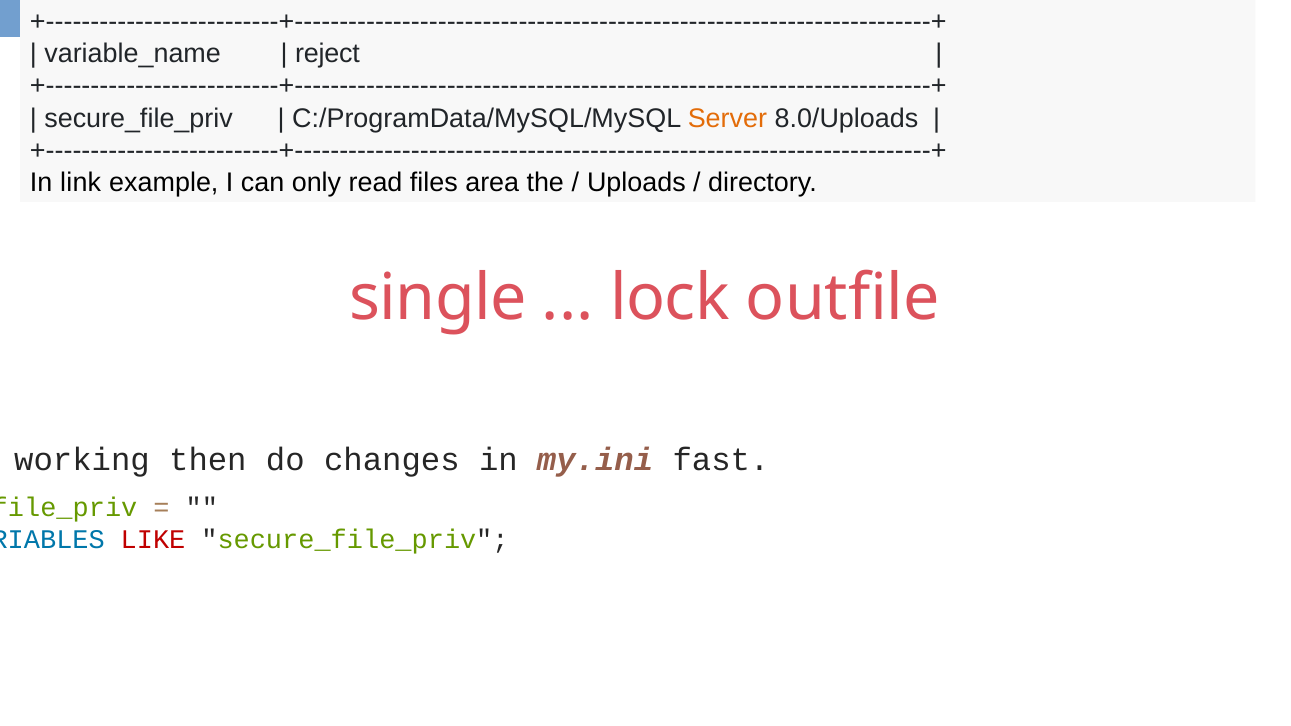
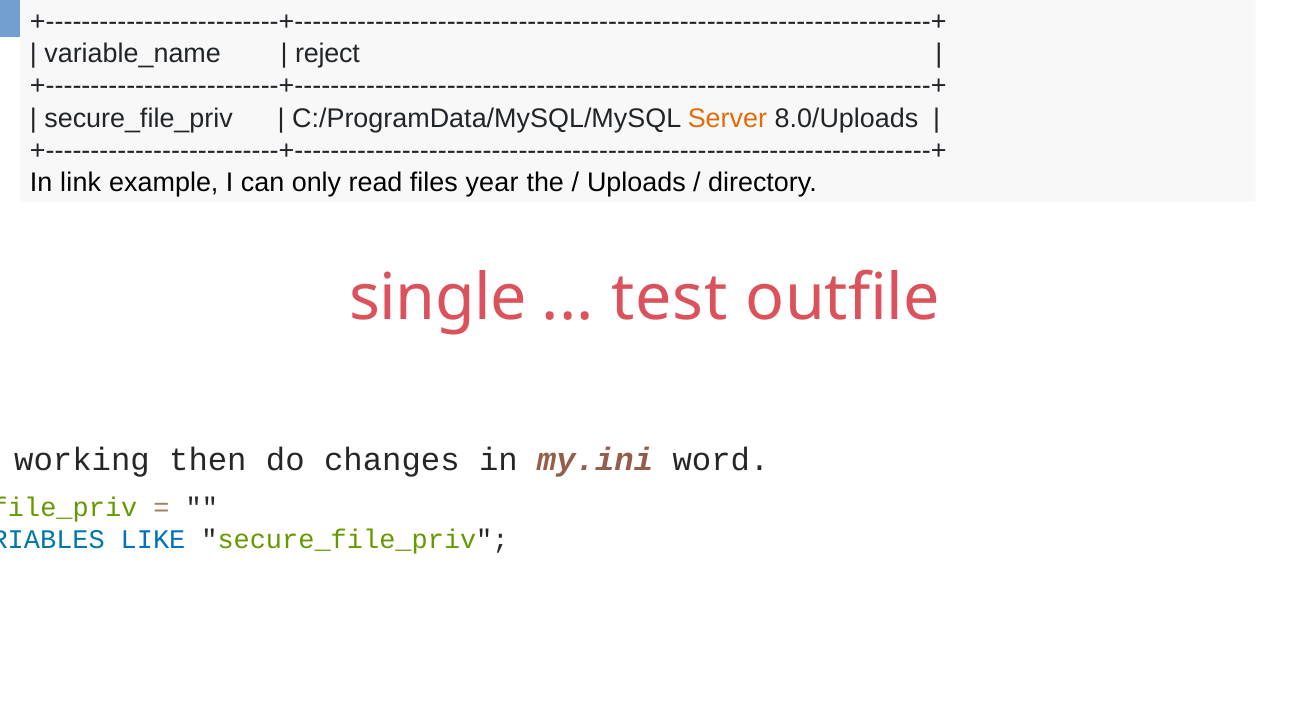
area: area -> year (492, 183)
lock: lock -> test (670, 298)
fast: fast -> word (721, 460)
LIKE colour: red -> blue (153, 540)
